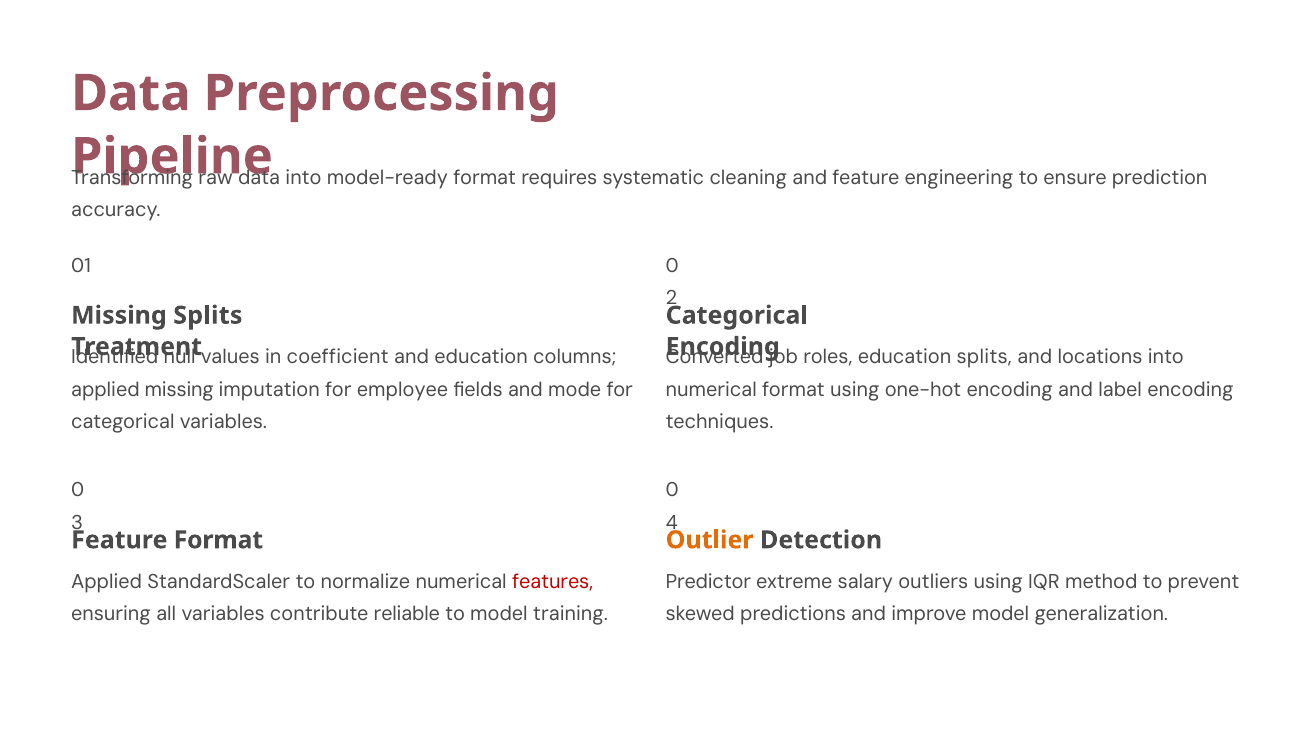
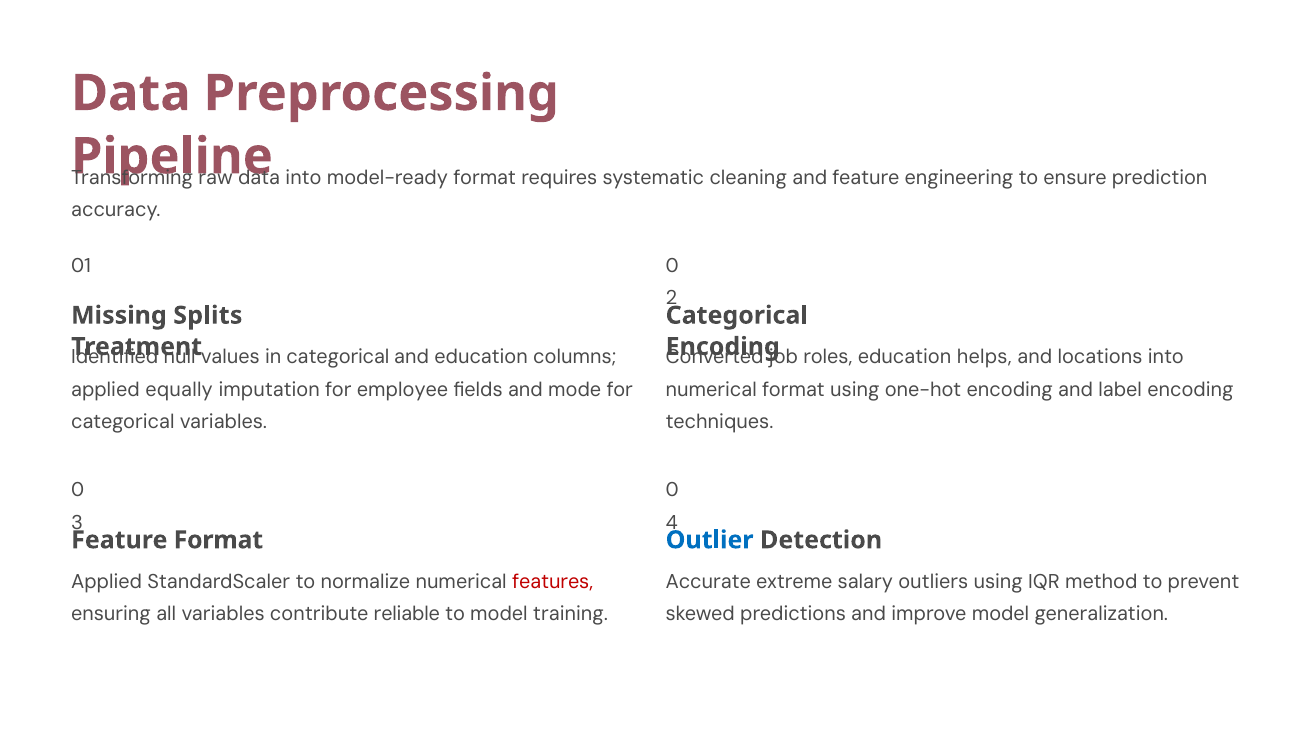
in coefficient: coefficient -> categorical (338, 357)
education splits: splits -> helps (984, 357)
applied missing: missing -> equally (179, 389)
Outlier colour: orange -> blue (710, 540)
Predictor: Predictor -> Accurate (708, 581)
